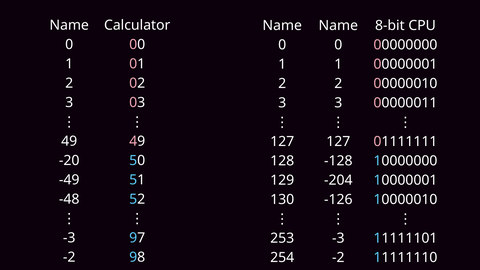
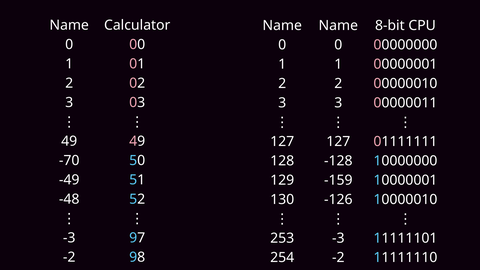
-20: -20 -> -70 (69, 161)
-204: -204 -> -159 (338, 180)
